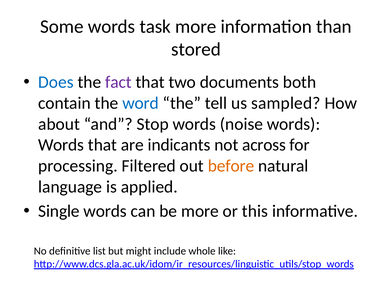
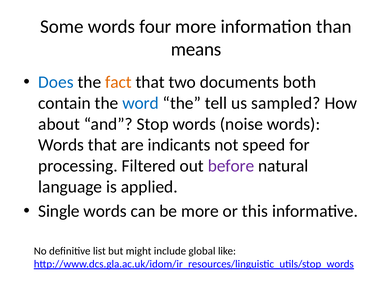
task: task -> four (155, 26)
stored: stored -> means (196, 49)
fact colour: purple -> orange (118, 82)
across: across -> speed (264, 145)
before colour: orange -> purple (231, 166)
whole: whole -> global (202, 251)
